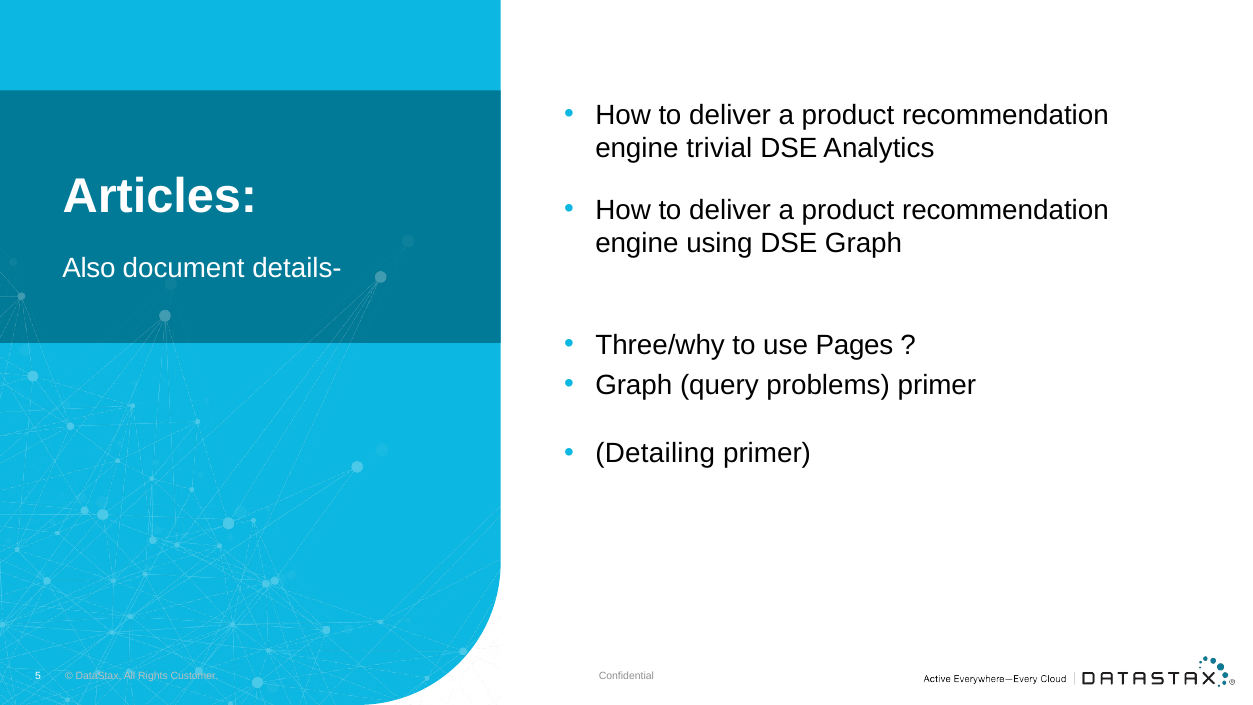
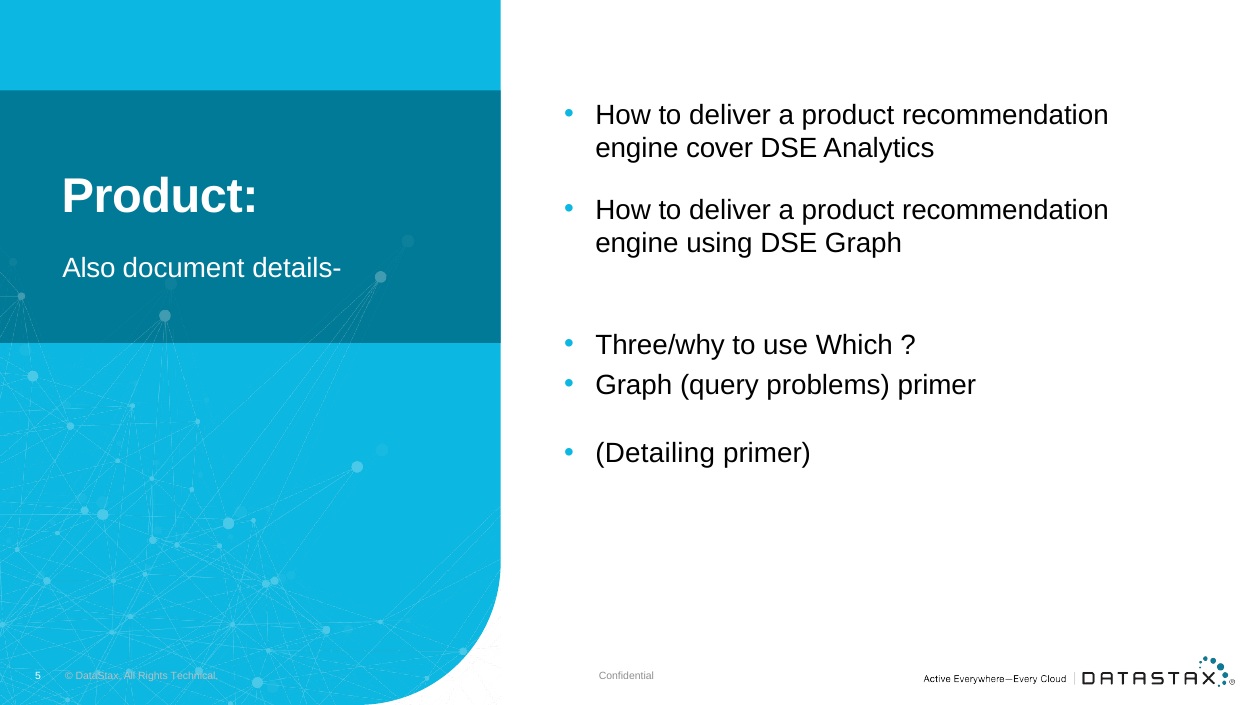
trivial: trivial -> cover (720, 149)
Articles: Articles -> Product (160, 196)
Pages: Pages -> Which (854, 345)
Customer: Customer -> Technical (195, 676)
